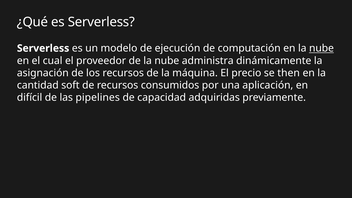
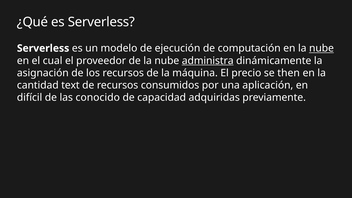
administra underline: none -> present (208, 61)
soft: soft -> text (70, 85)
pipelines: pipelines -> conocido (98, 98)
